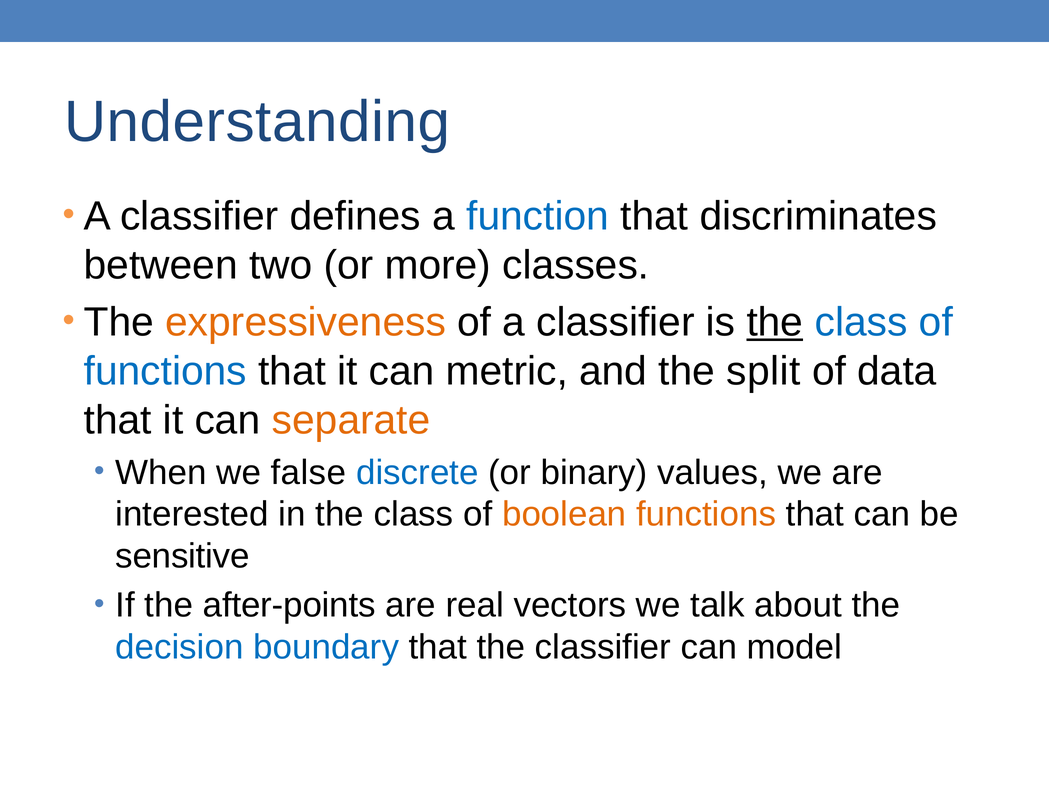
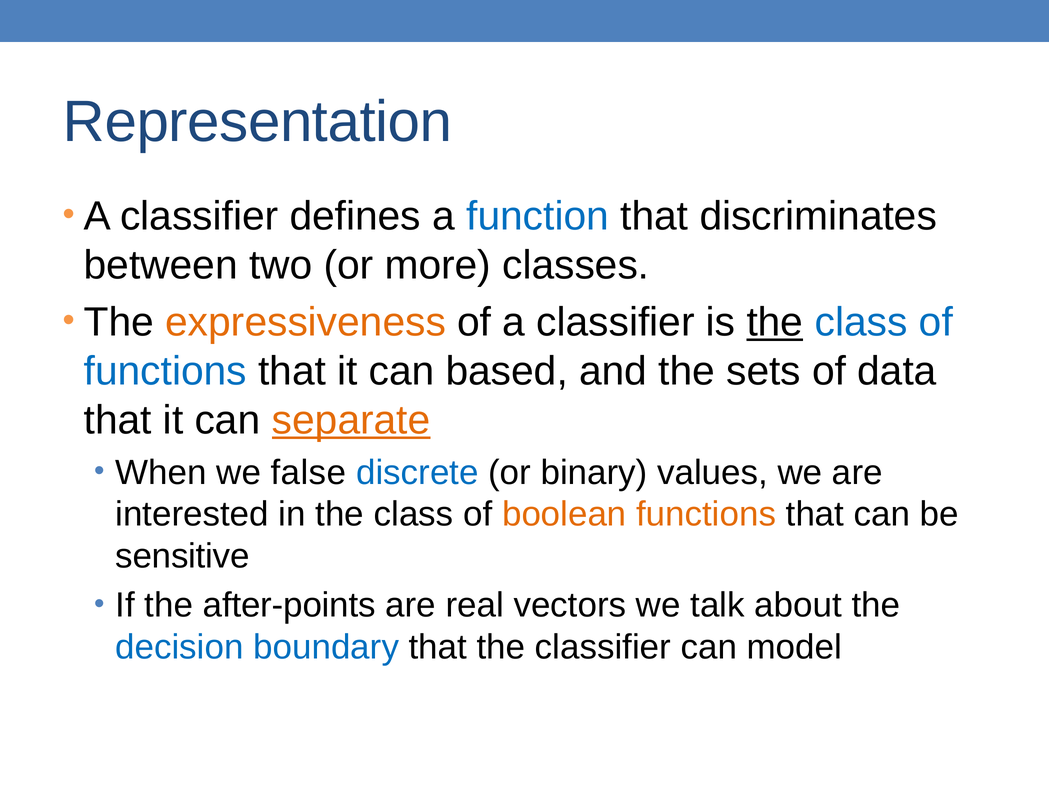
Understanding: Understanding -> Representation (258, 122)
metric: metric -> based (507, 371)
split: split -> sets (763, 371)
separate underline: none -> present (351, 420)
